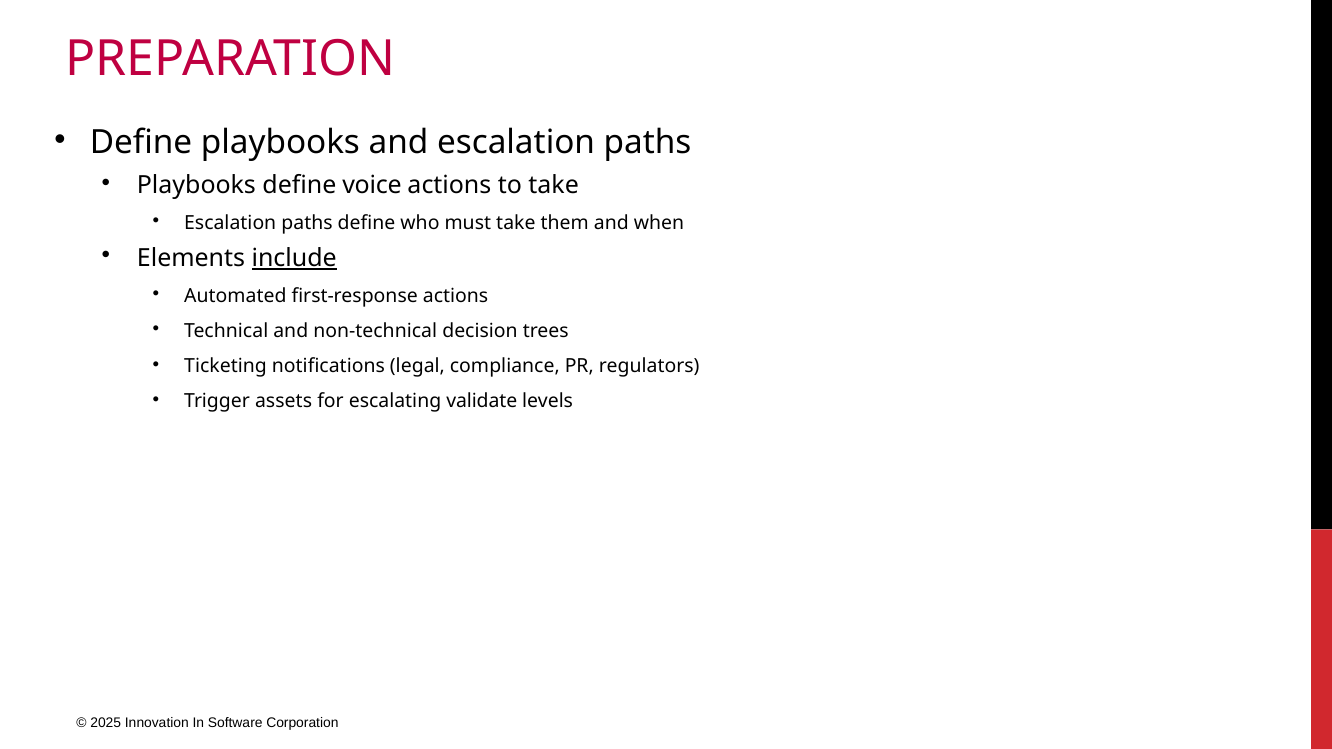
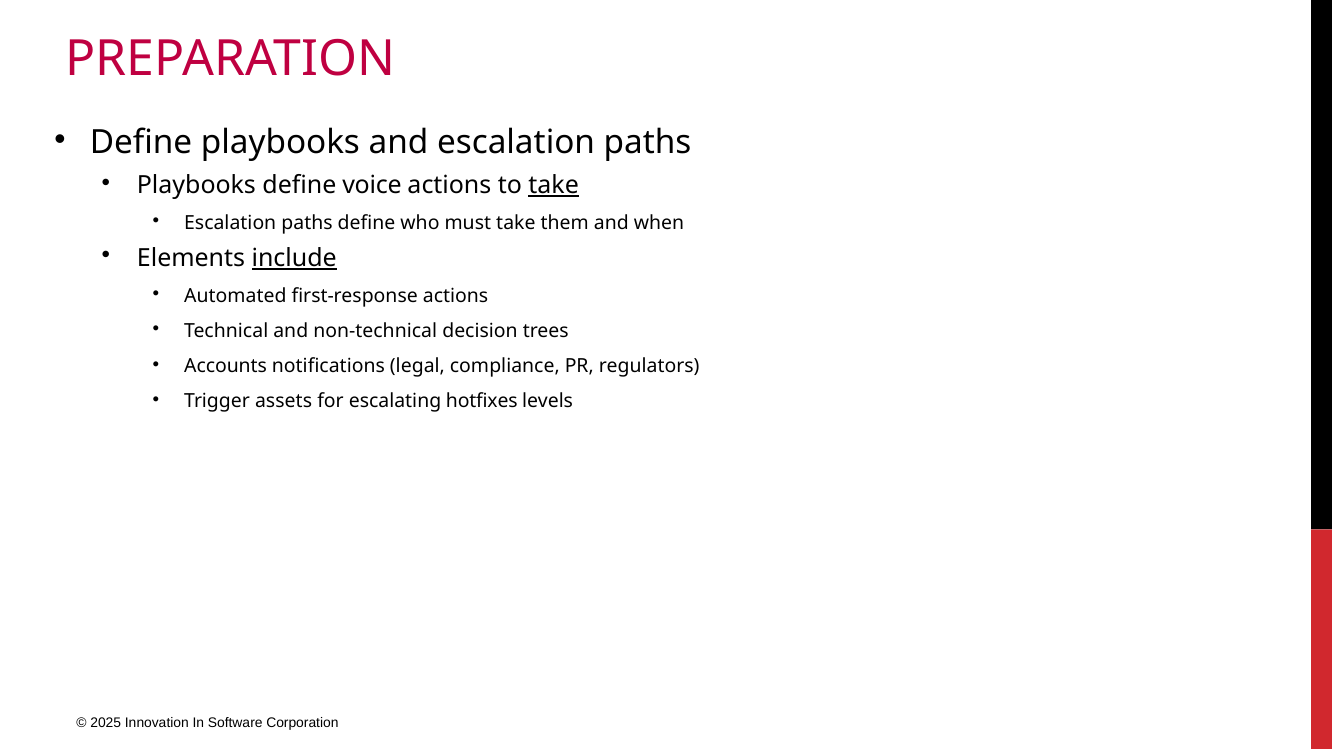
take underline: none -> present (554, 185)
Ticketing: Ticketing -> Accounts (226, 367)
validate: validate -> hotfixes (482, 402)
